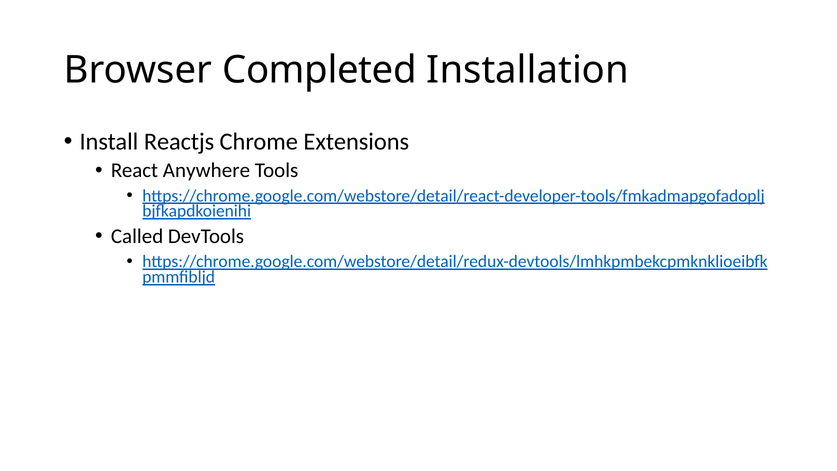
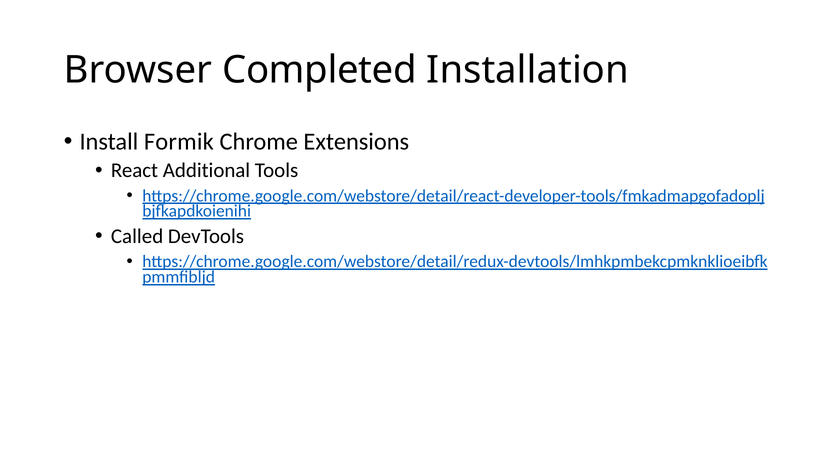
Reactjs: Reactjs -> Formik (179, 142)
Anywhere: Anywhere -> Additional (207, 170)
